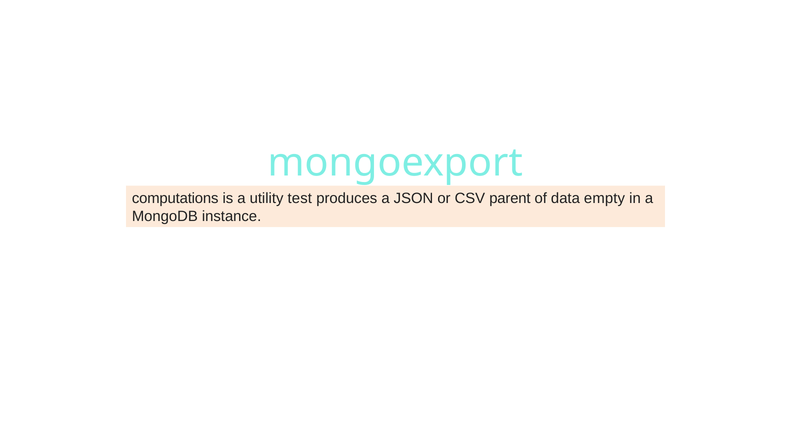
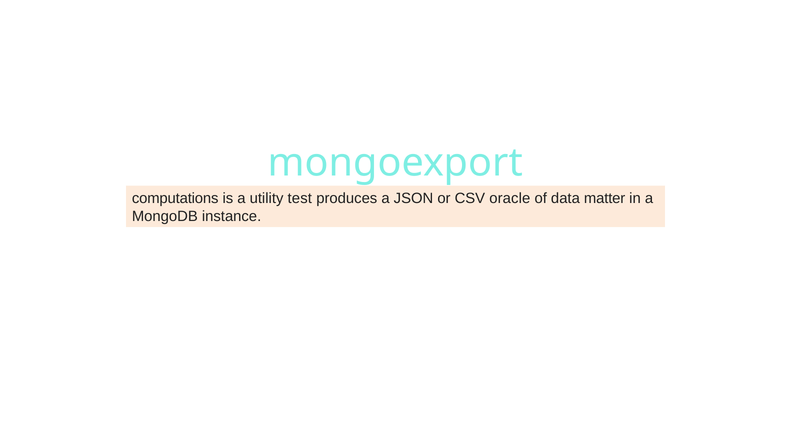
parent: parent -> oracle (510, 199)
empty: empty -> matter (605, 199)
